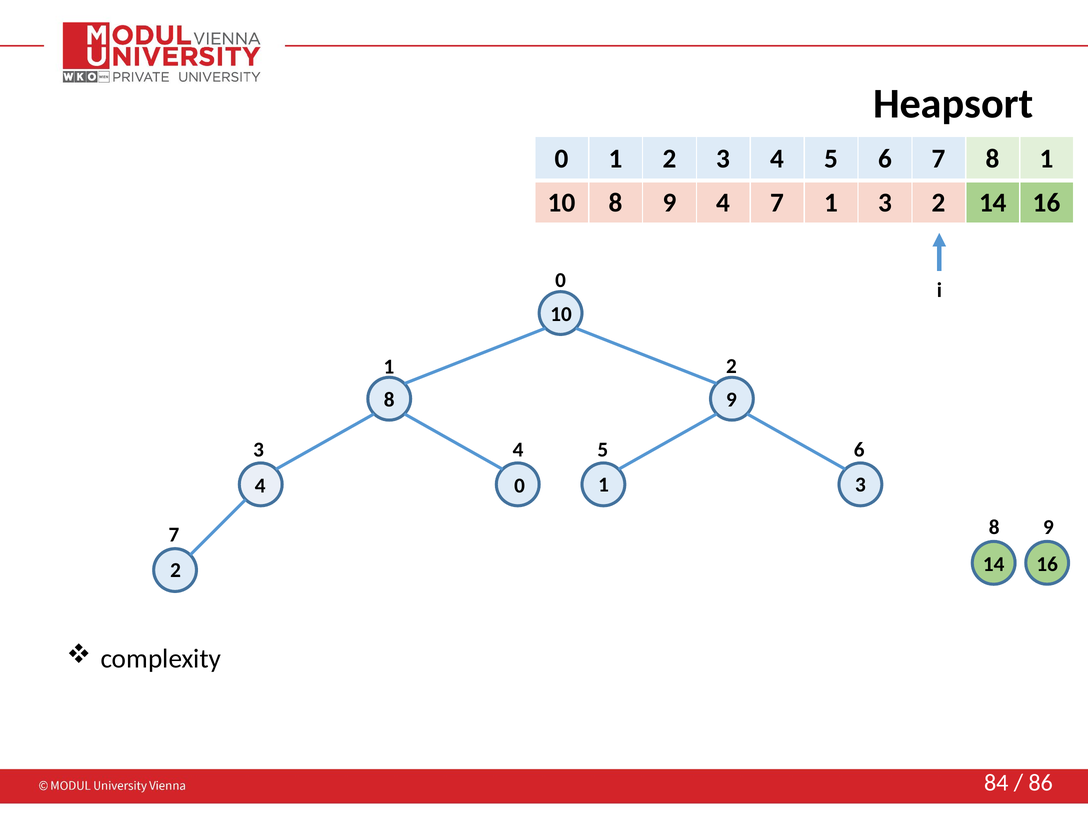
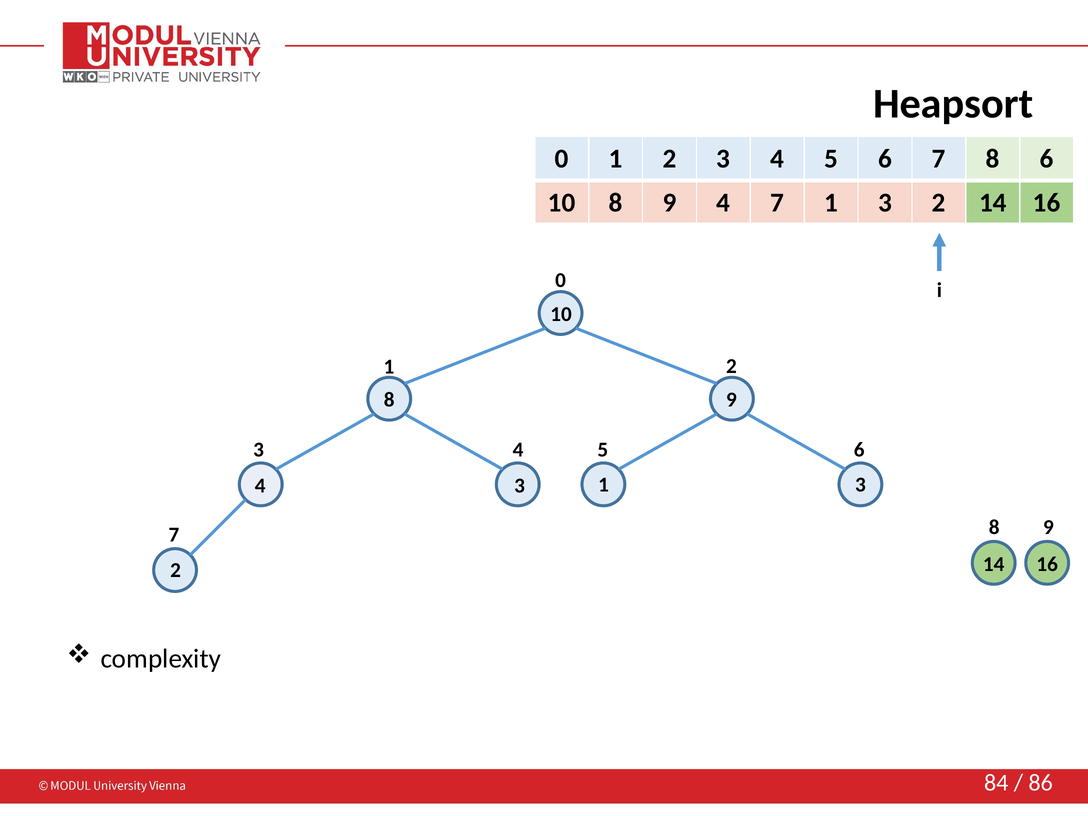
8 1: 1 -> 6 (1047, 159)
4 0: 0 -> 3 (520, 486)
